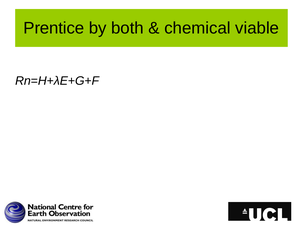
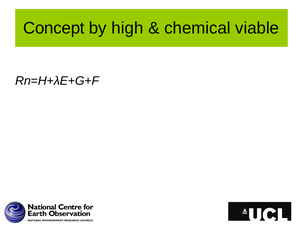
Prentice: Prentice -> Concept (54, 28)
both: both -> high (127, 28)
